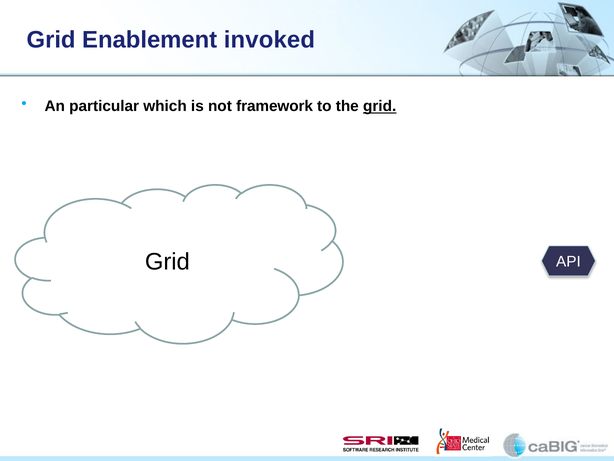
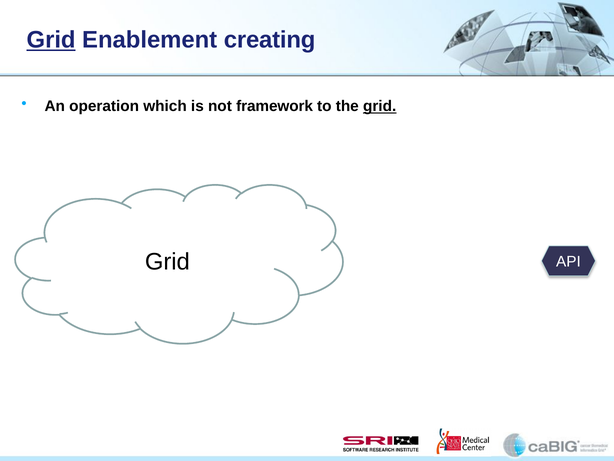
Grid underline: none -> present (51, 40)
invoked: invoked -> creating (270, 40)
particular: particular -> operation (104, 106)
